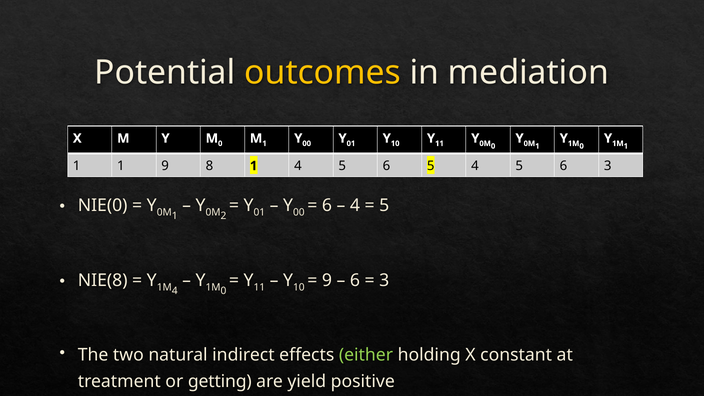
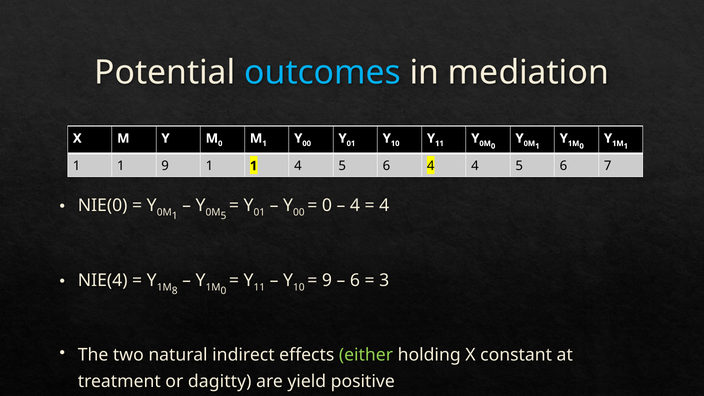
outcomes colour: yellow -> light blue (323, 73)
9 8: 8 -> 1 (209, 166)
6 5: 5 -> 4 (431, 166)
6 3: 3 -> 7 (608, 166)
2: 2 -> 5 (223, 216)
6: 6 -> 0 (327, 206)
5: 5 -> 4 (384, 206)
NIE(8: NIE(8 -> NIE(4 (103, 281)
4: 4 -> 8 (175, 291)
getting: getting -> dagitty (220, 381)
